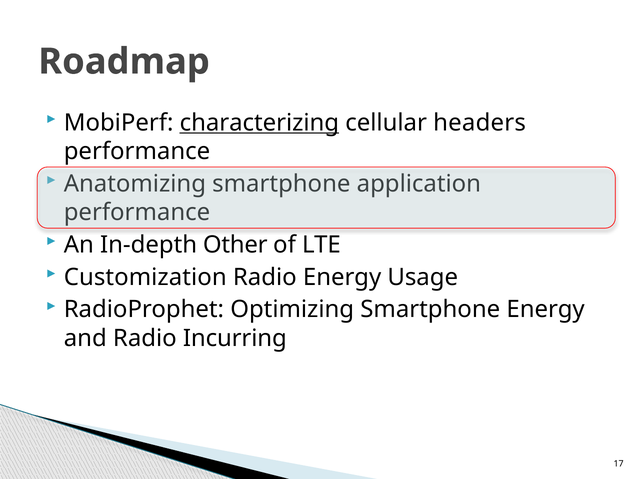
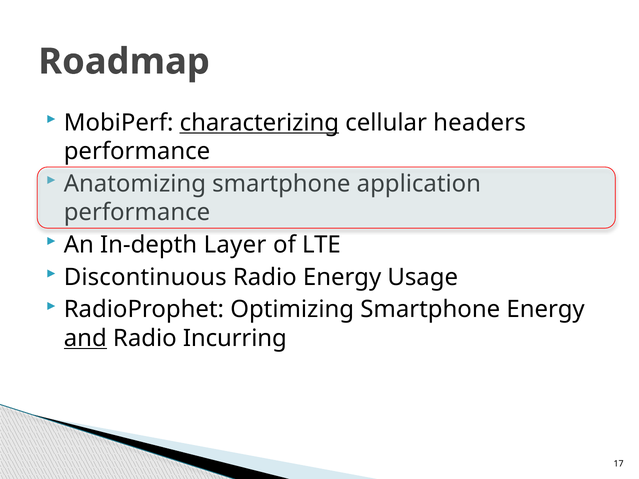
Other: Other -> Layer (235, 245)
Customization: Customization -> Discontinuous (145, 277)
and underline: none -> present (85, 338)
